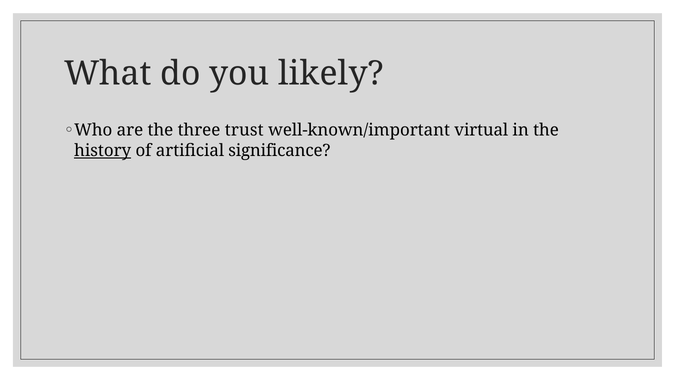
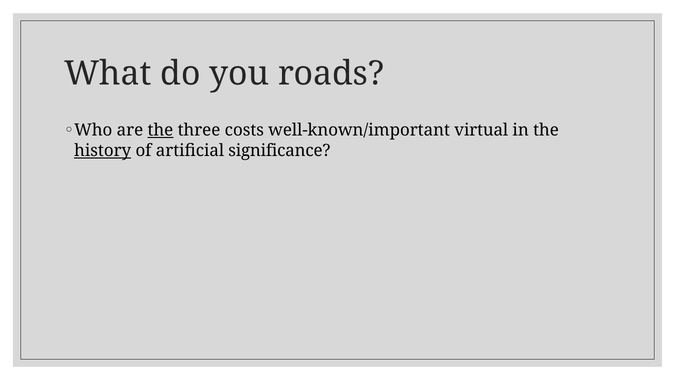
likely: likely -> roads (331, 73)
the underline: none -> present (160, 130)
trust: trust -> costs (244, 130)
